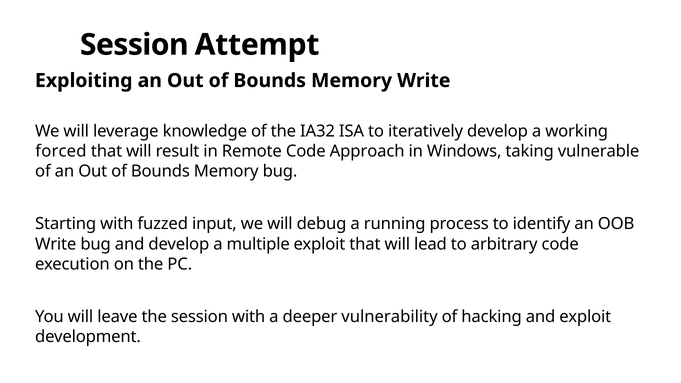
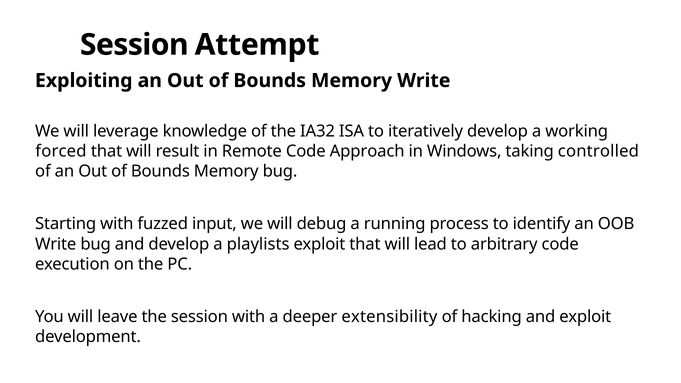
vulnerable: vulnerable -> controlled (598, 151)
multiple: multiple -> playlists (258, 244)
vulnerability: vulnerability -> extensibility (389, 317)
